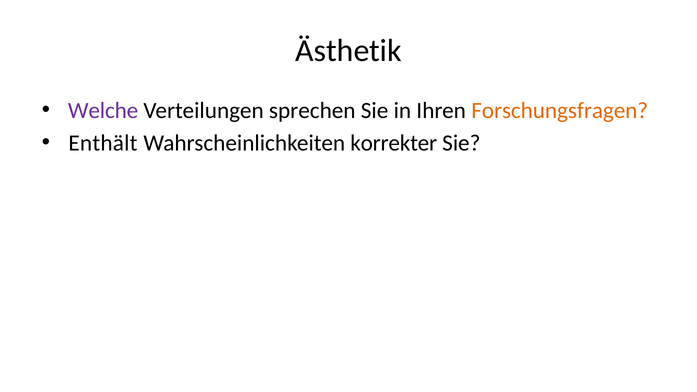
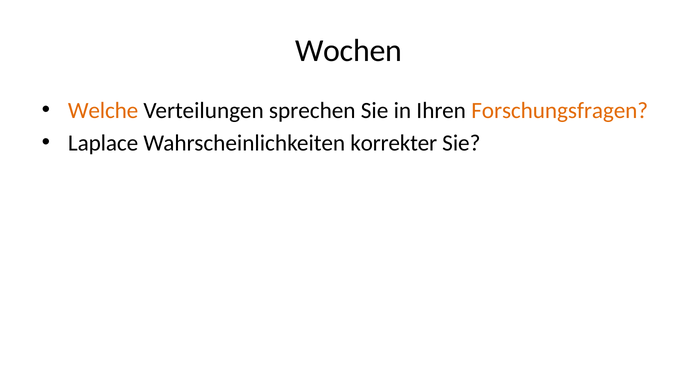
Ästhetik: Ästhetik -> Wochen (349, 51)
Welche colour: purple -> orange (103, 111)
Enthält: Enthält -> Laplace (103, 143)
